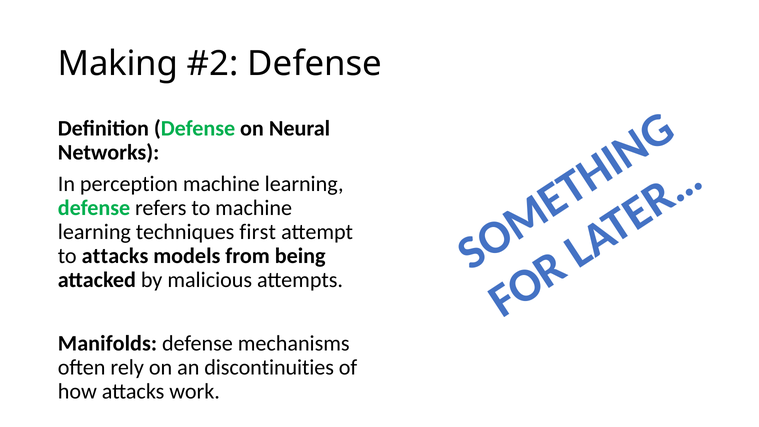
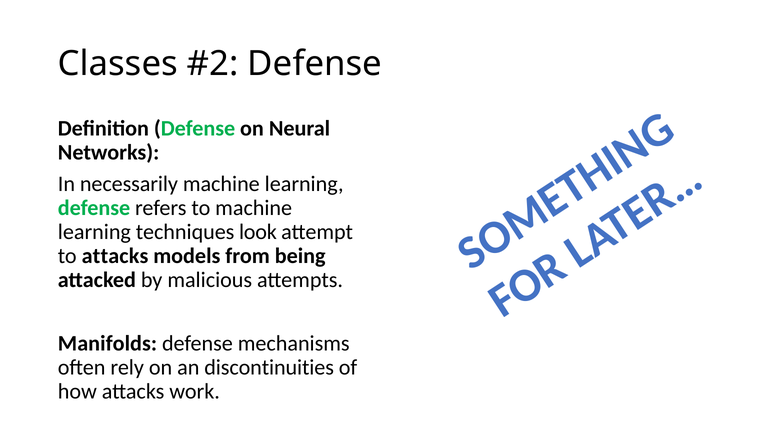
Making: Making -> Classes (118, 64)
perception: perception -> necessarily (129, 184)
first: first -> look (258, 232)
